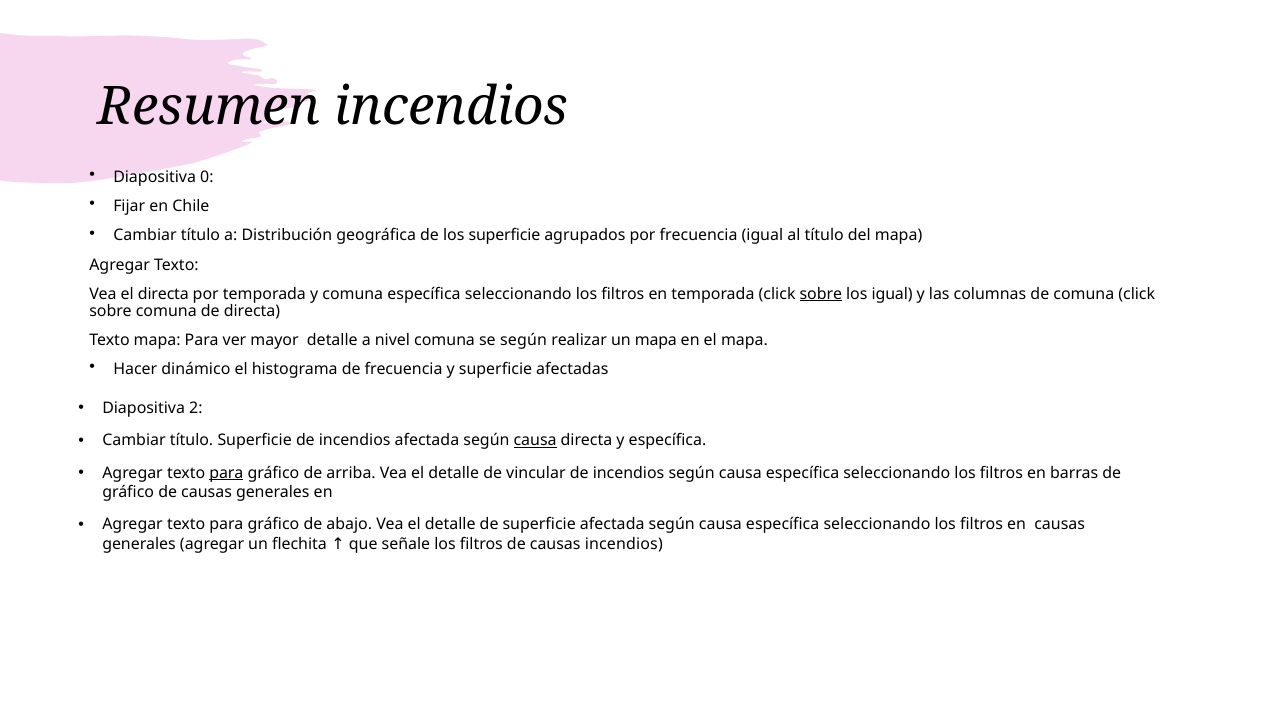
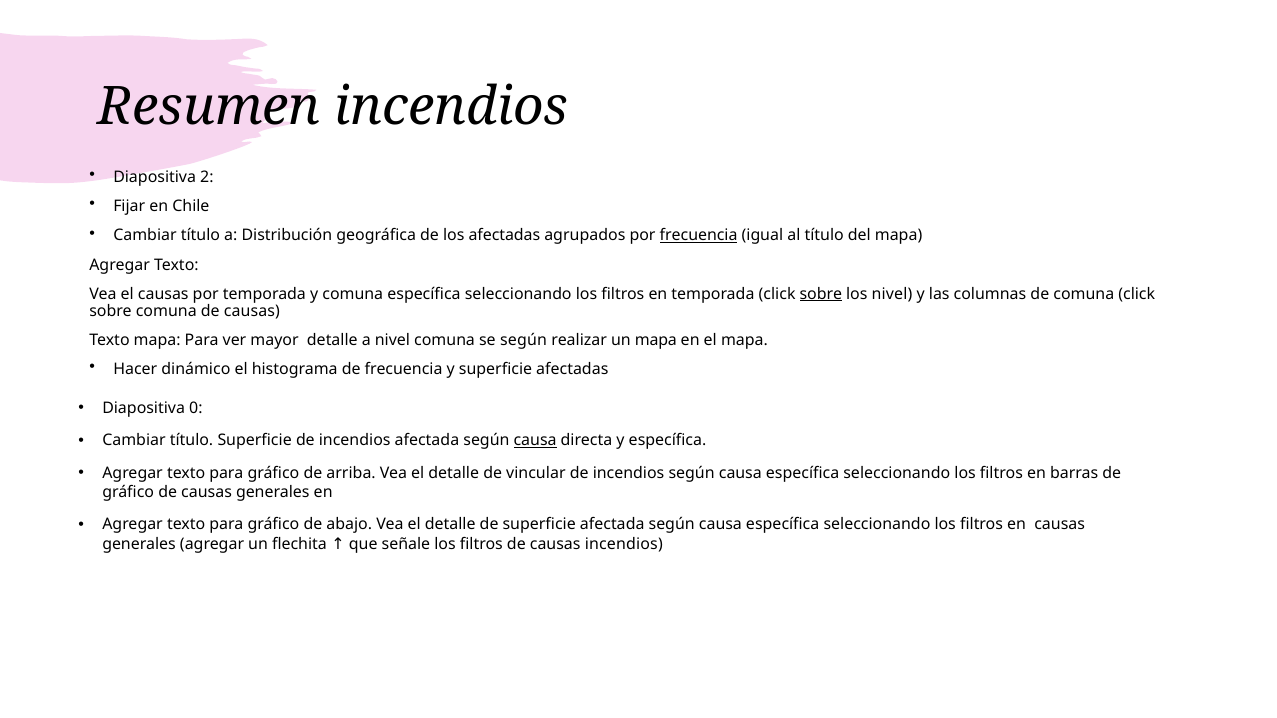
0: 0 -> 2 (207, 177)
los superficie: superficie -> afectadas (504, 236)
frecuencia underline: none -> present (699, 236)
el directa: directa -> causas (163, 294)
los igual: igual -> nivel (892, 294)
comuna de directa: directa -> causas (252, 311)
2: 2 -> 0 (196, 408)
para underline: present -> none (226, 473)
